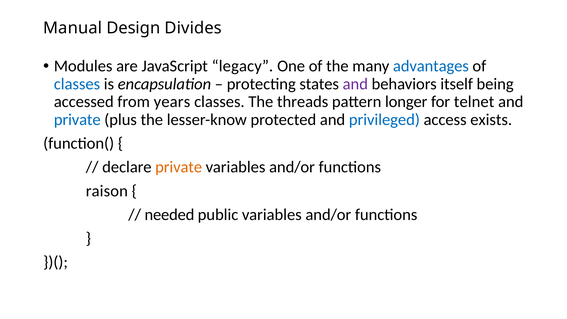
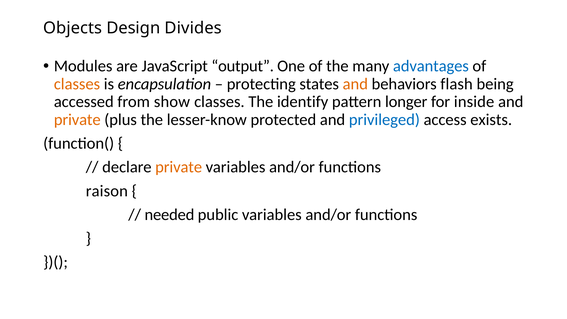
Manual: Manual -> Objects (73, 28)
legacy: legacy -> output (243, 66)
classes colour: blue -> orange (77, 84)
and colour: purple -> orange (355, 84)
itself: itself -> flash (457, 84)
years: years -> show (172, 102)
threads: threads -> identify (303, 102)
telnet: telnet -> inside (474, 102)
private colour: blue -> orange (77, 120)
